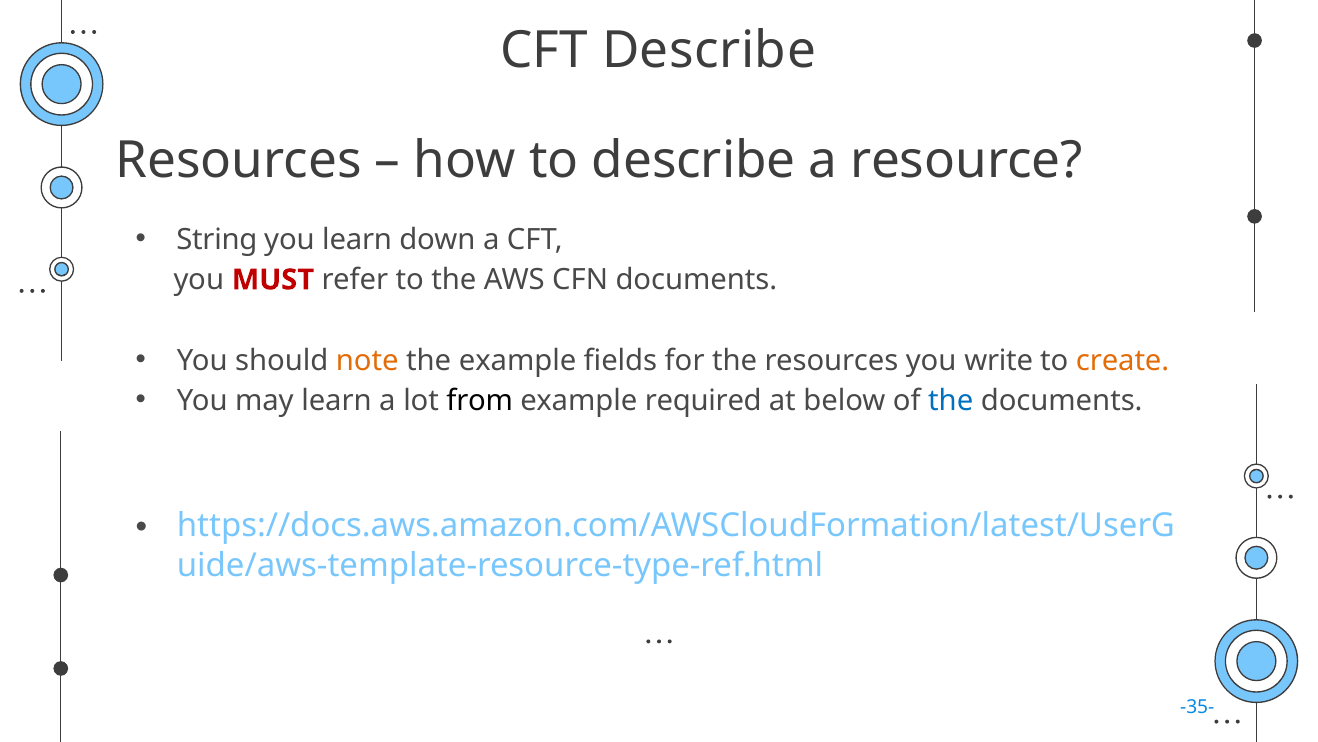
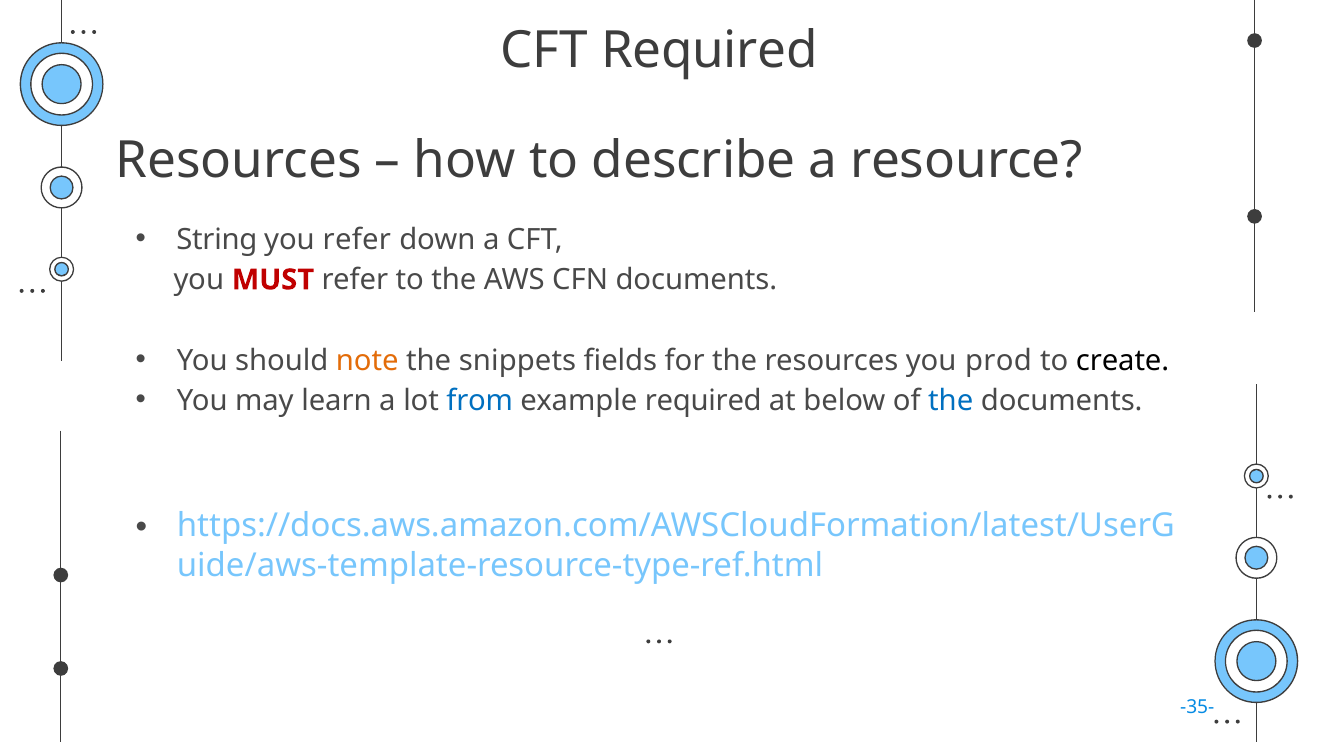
CFT Describe: Describe -> Required (709, 50)
you learn: learn -> refer (357, 239)
the example: example -> snippets (518, 360)
write: write -> prod (998, 360)
create colour: orange -> black (1123, 360)
from colour: black -> blue (480, 401)
